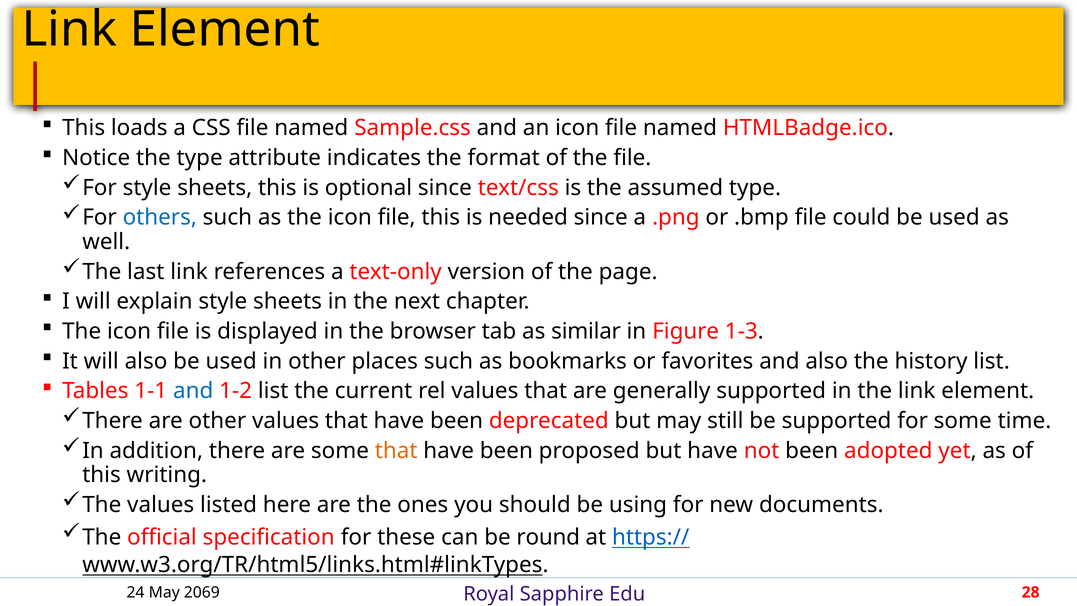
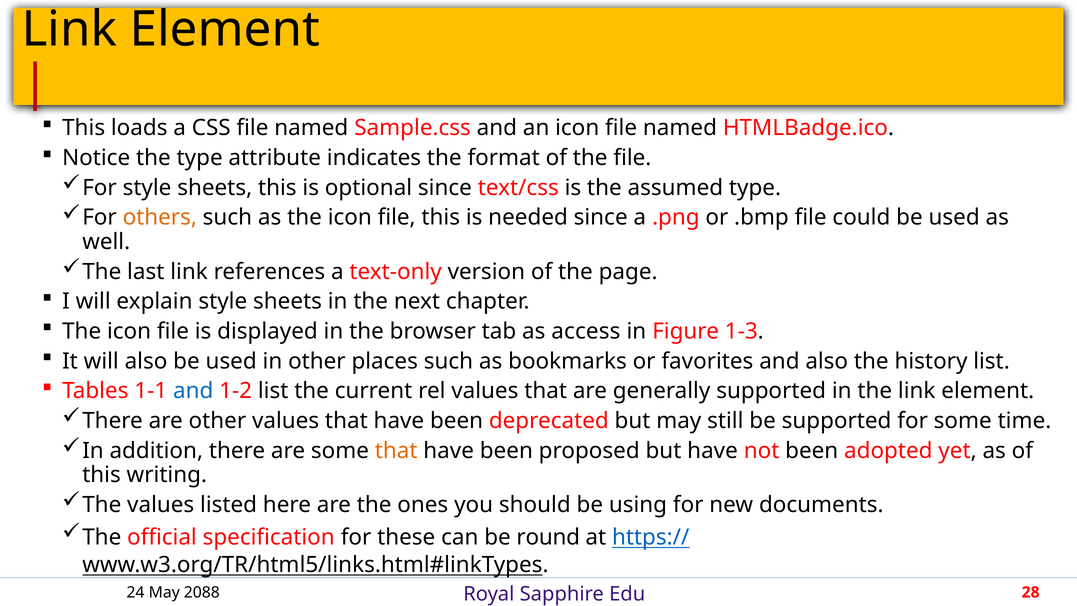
others colour: blue -> orange (160, 217)
similar: similar -> access (586, 331)
2069: 2069 -> 2088 (202, 592)
